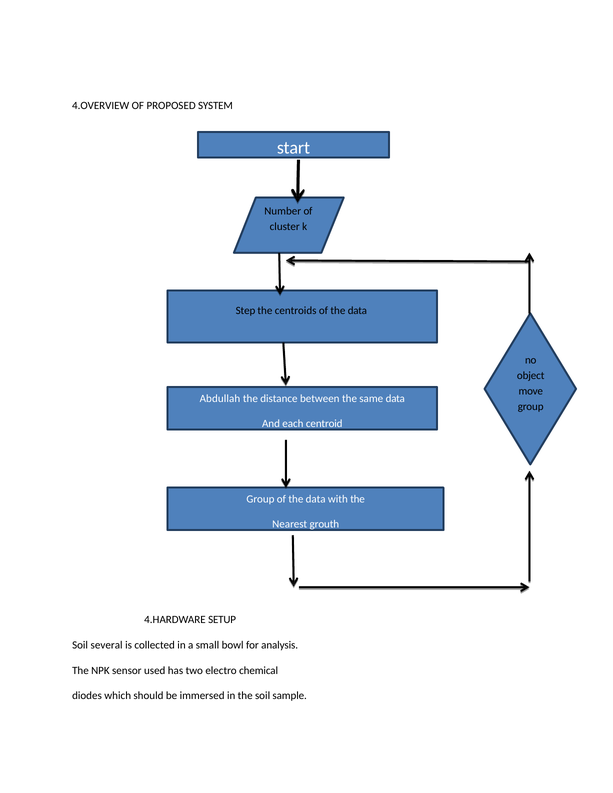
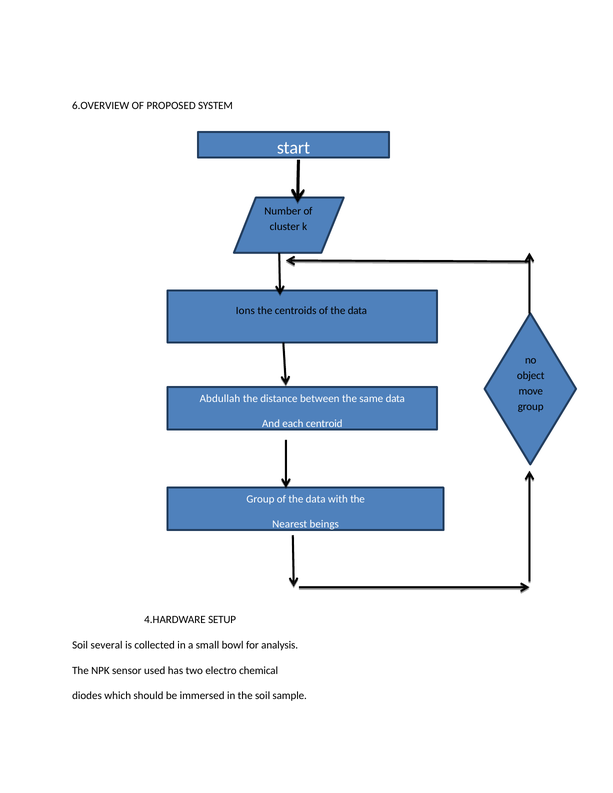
4.OVERVIEW: 4.OVERVIEW -> 6.OVERVIEW (101, 106)
Step: Step -> Ions (245, 311)
grouth: grouth -> beings (324, 525)
